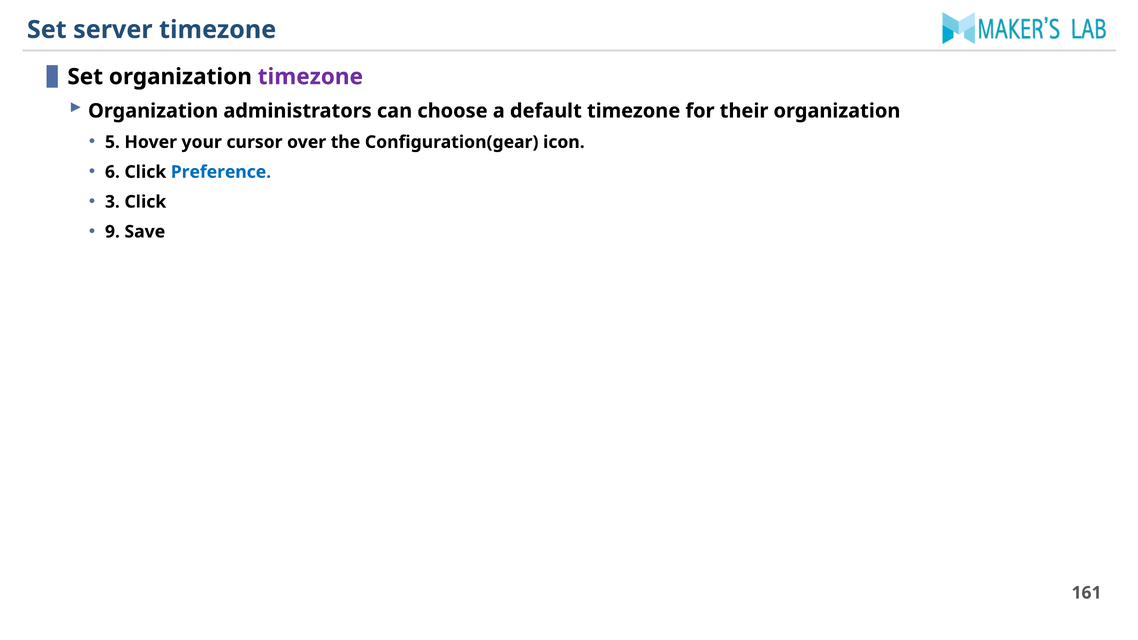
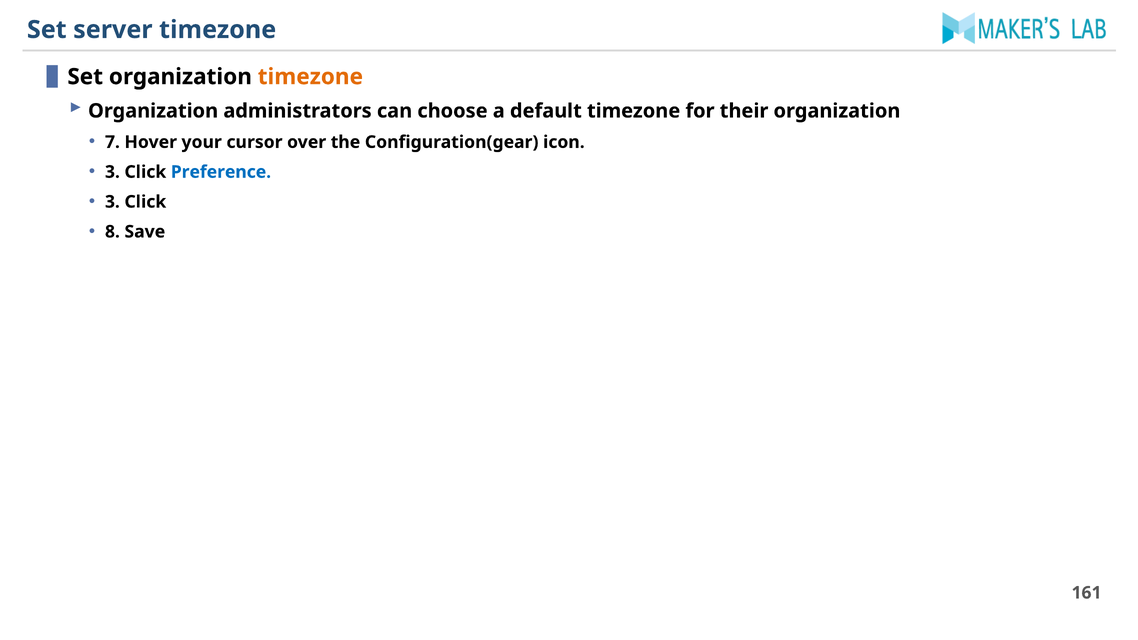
timezone colour: purple -> orange (310, 77)
5: 5 -> 7 (112, 142)
6: 6 -> 3 (112, 172)
9: 9 -> 8 (112, 232)
